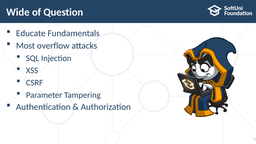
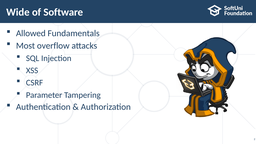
Question: Question -> Software (63, 12)
Educate: Educate -> Allowed (31, 33)
